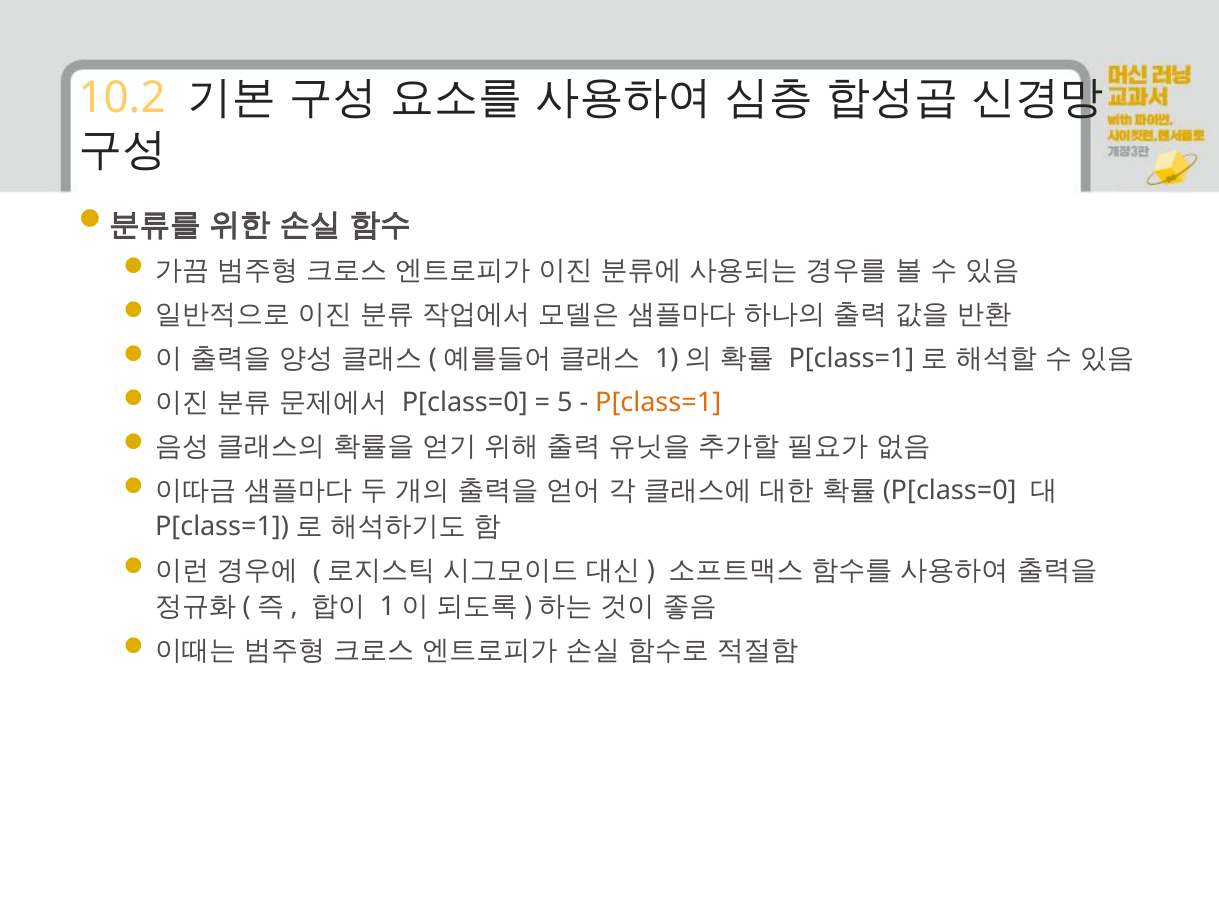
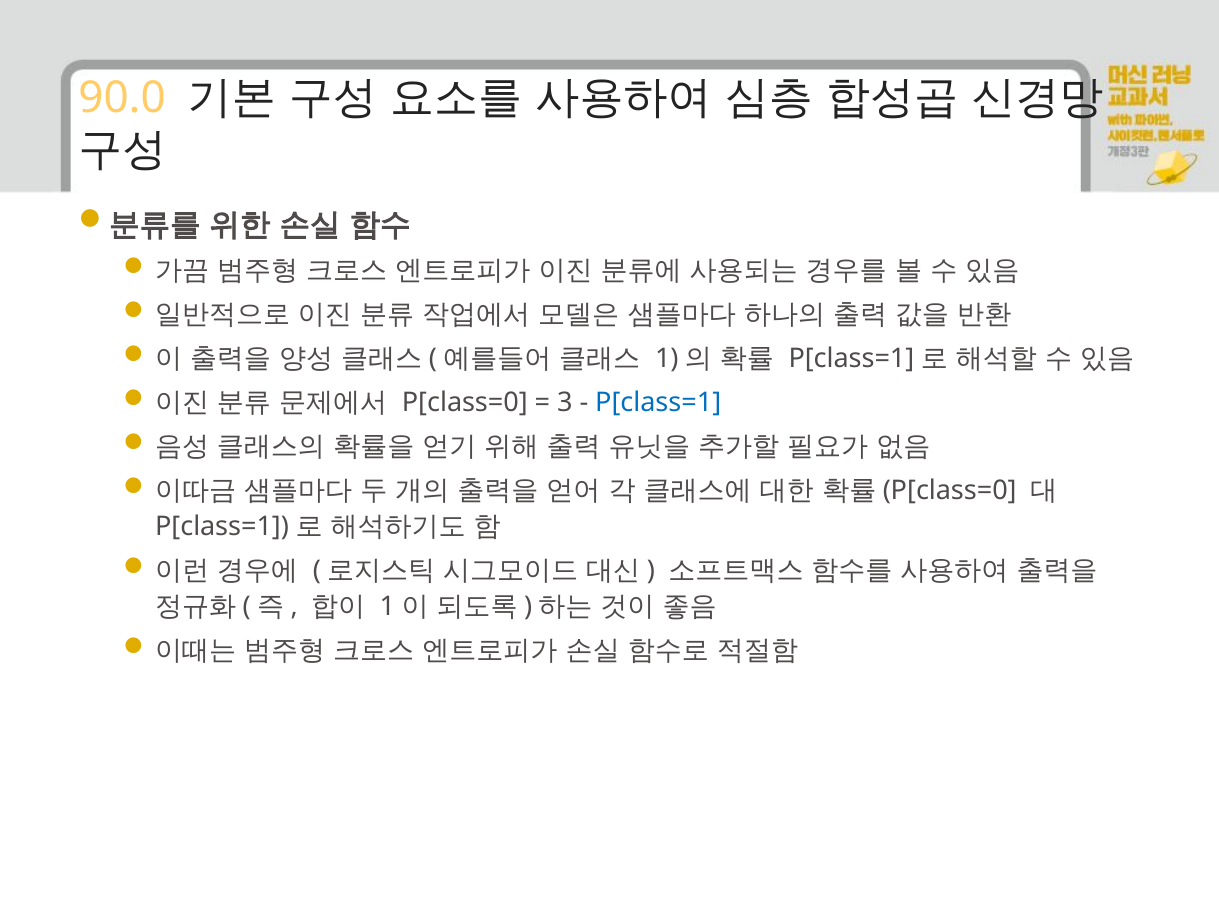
10.2: 10.2 -> 90.0 (122, 98)
5: 5 -> 3 (565, 403)
P[class=1 colour: orange -> blue (658, 403)
